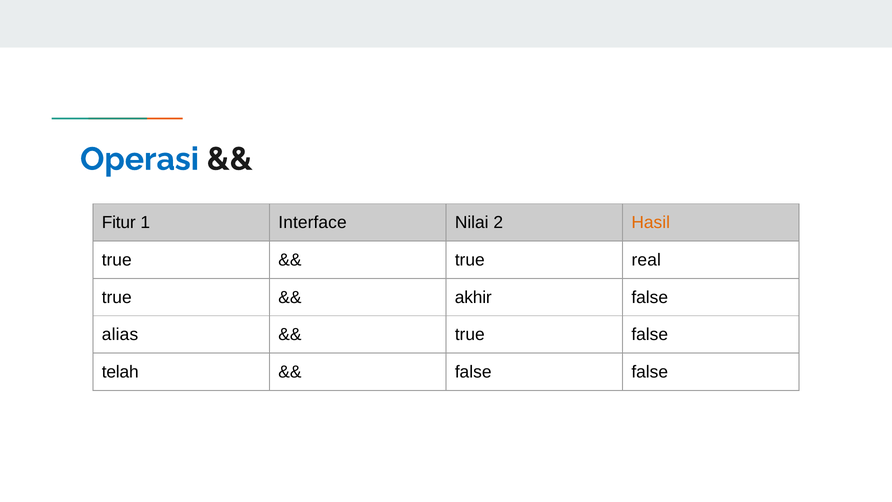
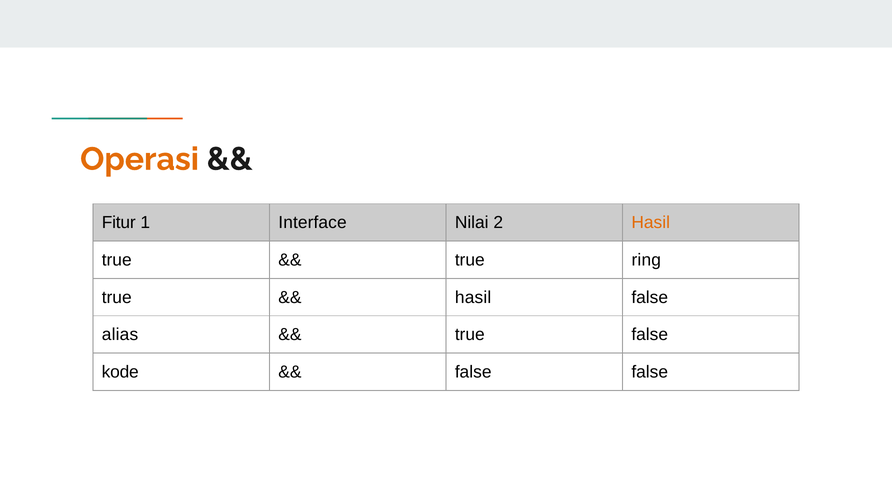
Operasi colour: blue -> orange (140, 159)
real: real -> ring (646, 260)
akhir: akhir -> hasil (473, 297)
telah: telah -> kode (120, 372)
